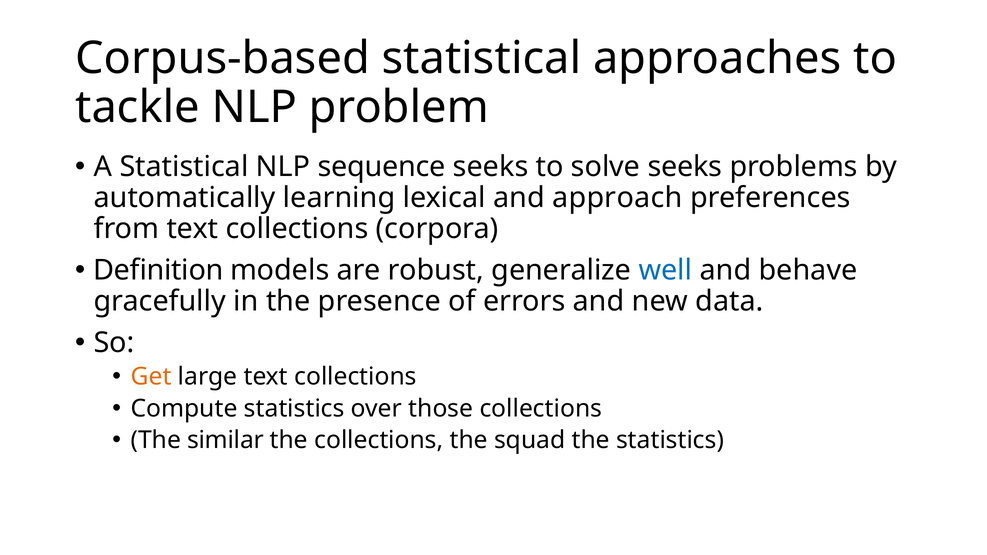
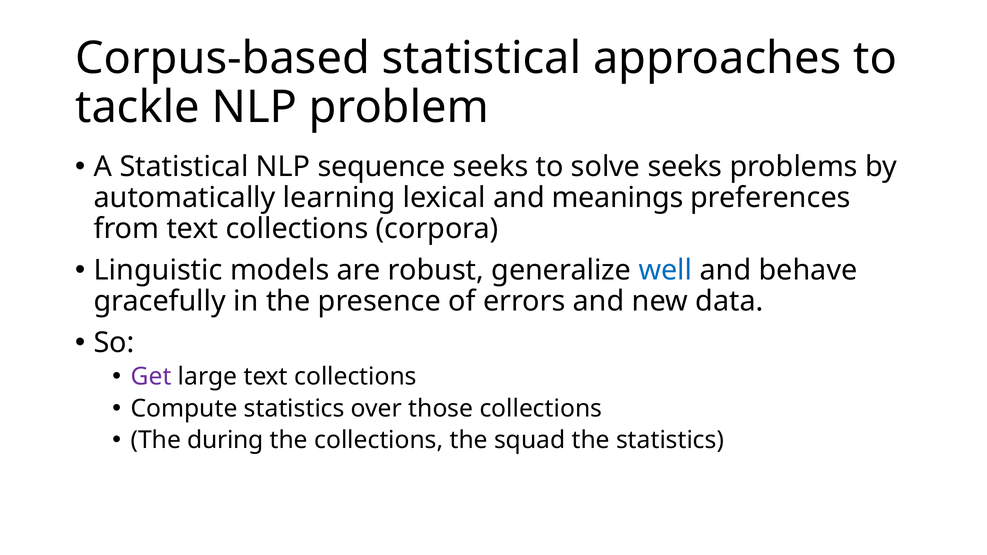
approach: approach -> meanings (618, 198)
Definition: Definition -> Linguistic (158, 270)
Get colour: orange -> purple (151, 377)
similar: similar -> during (226, 440)
